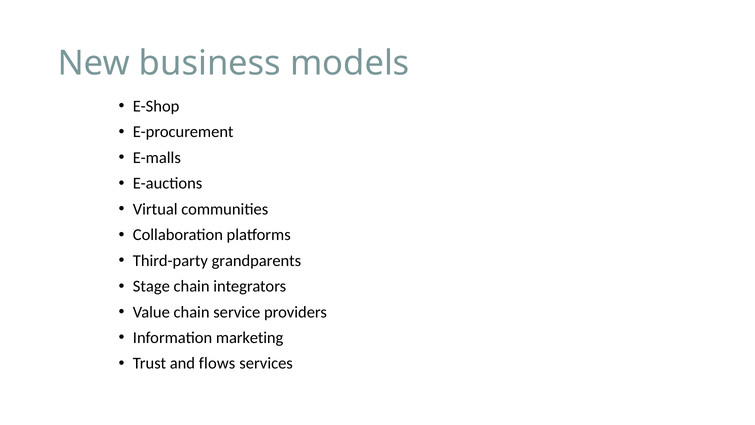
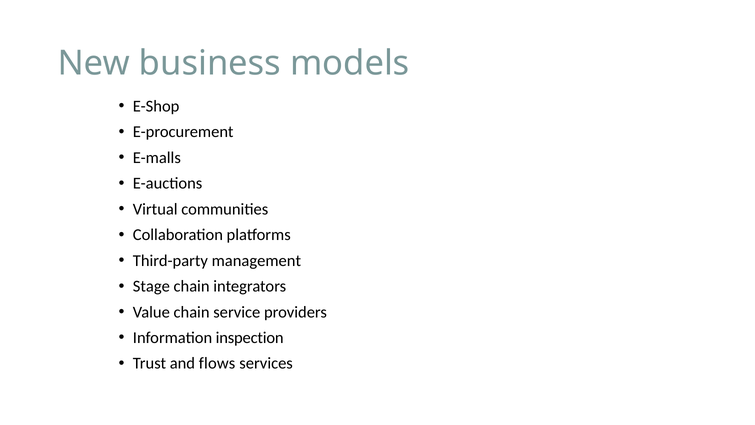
grandparents: grandparents -> management (256, 260)
marketing: marketing -> inspection (250, 338)
